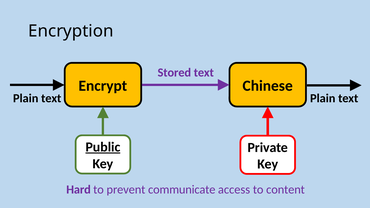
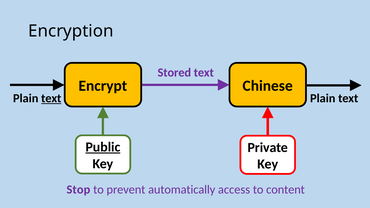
text underline: none -> present (51, 98)
Hard: Hard -> Stop (78, 190)
communicate: communicate -> automatically (182, 190)
